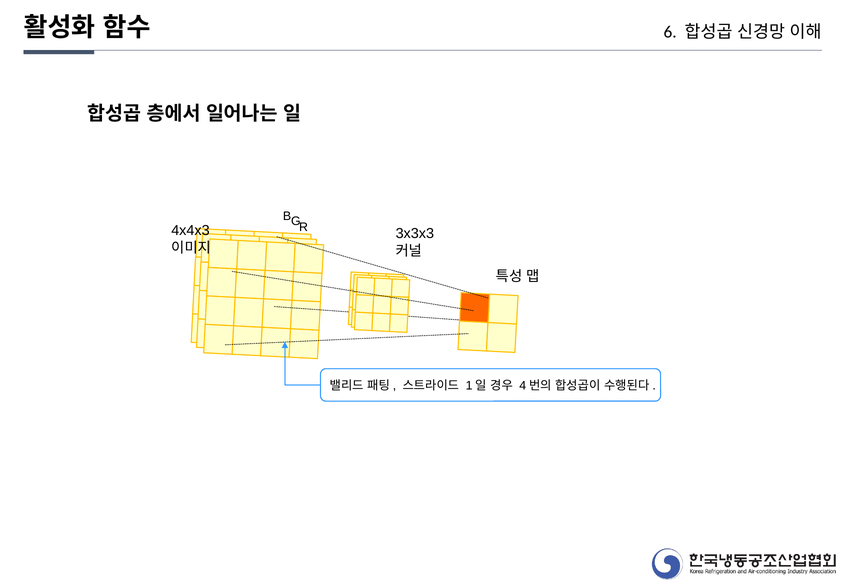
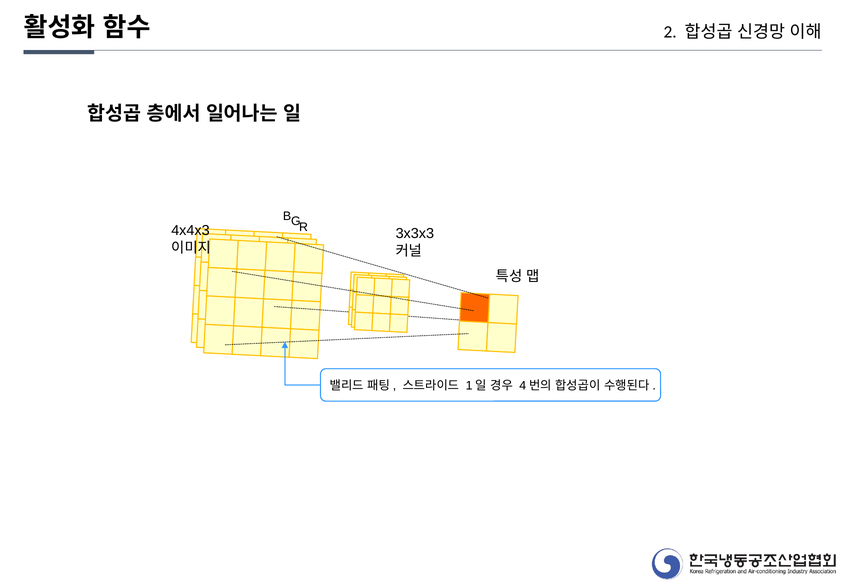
6: 6 -> 2 (670, 32)
